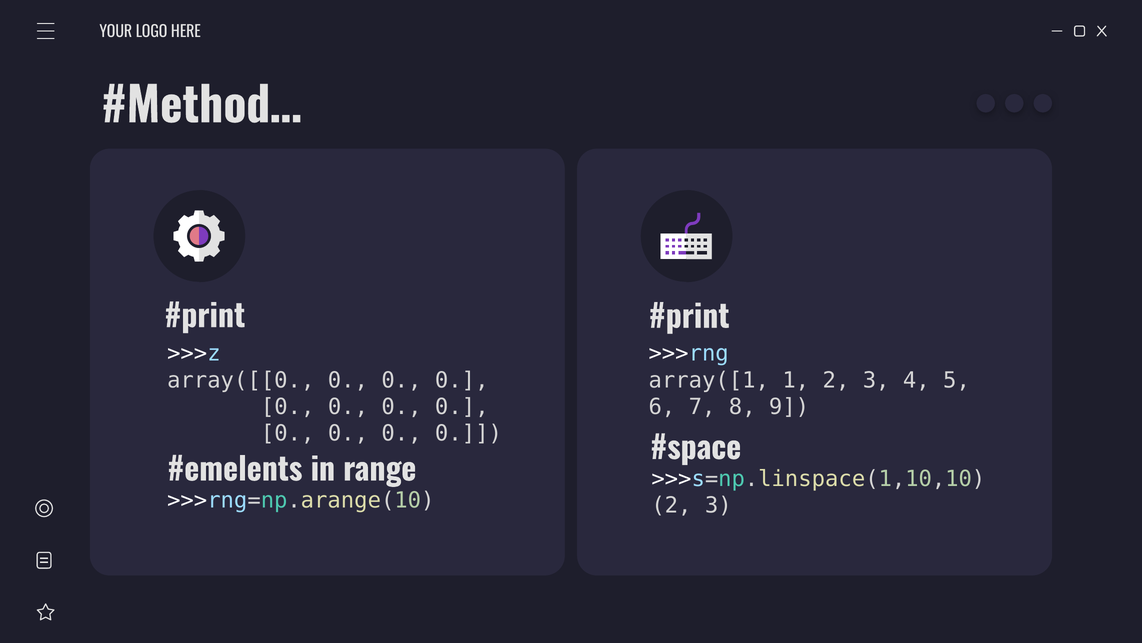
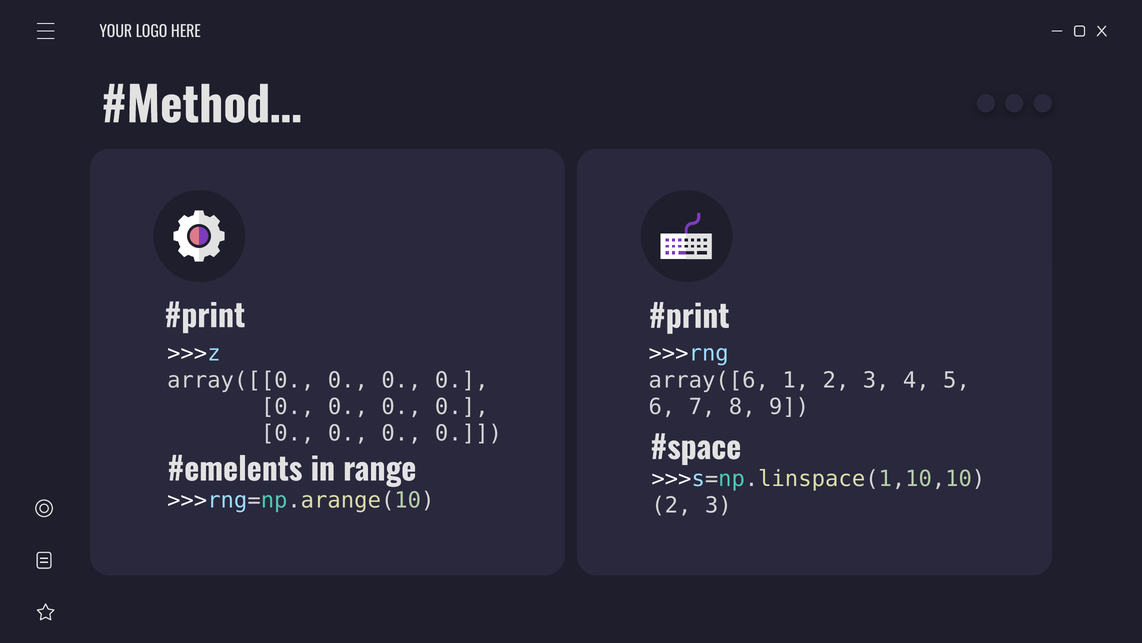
array([1: array([1 -> array([6 (709, 380)
